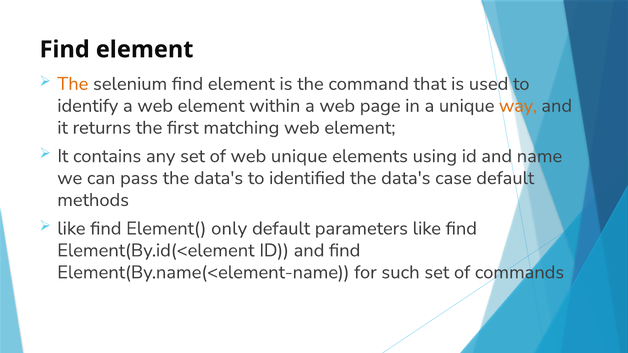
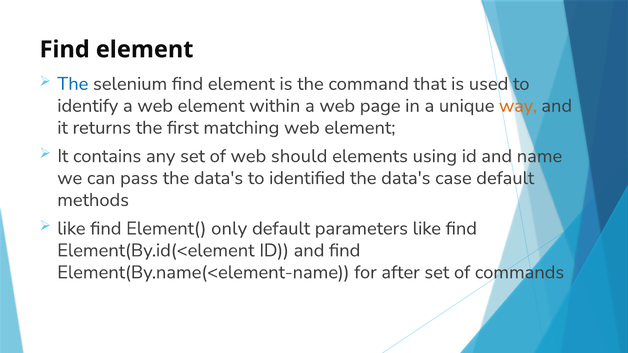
The colour: orange -> blue (73, 84)
web unique: unique -> should (299, 156)
such: such -> after (401, 272)
